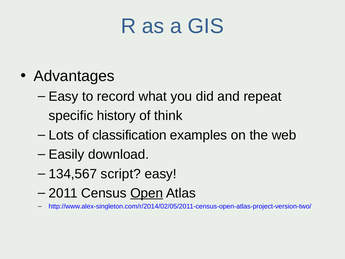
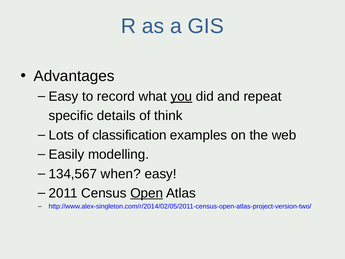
you underline: none -> present (181, 96)
history: history -> details (116, 116)
download: download -> modelling (119, 154)
script: script -> when (121, 174)
